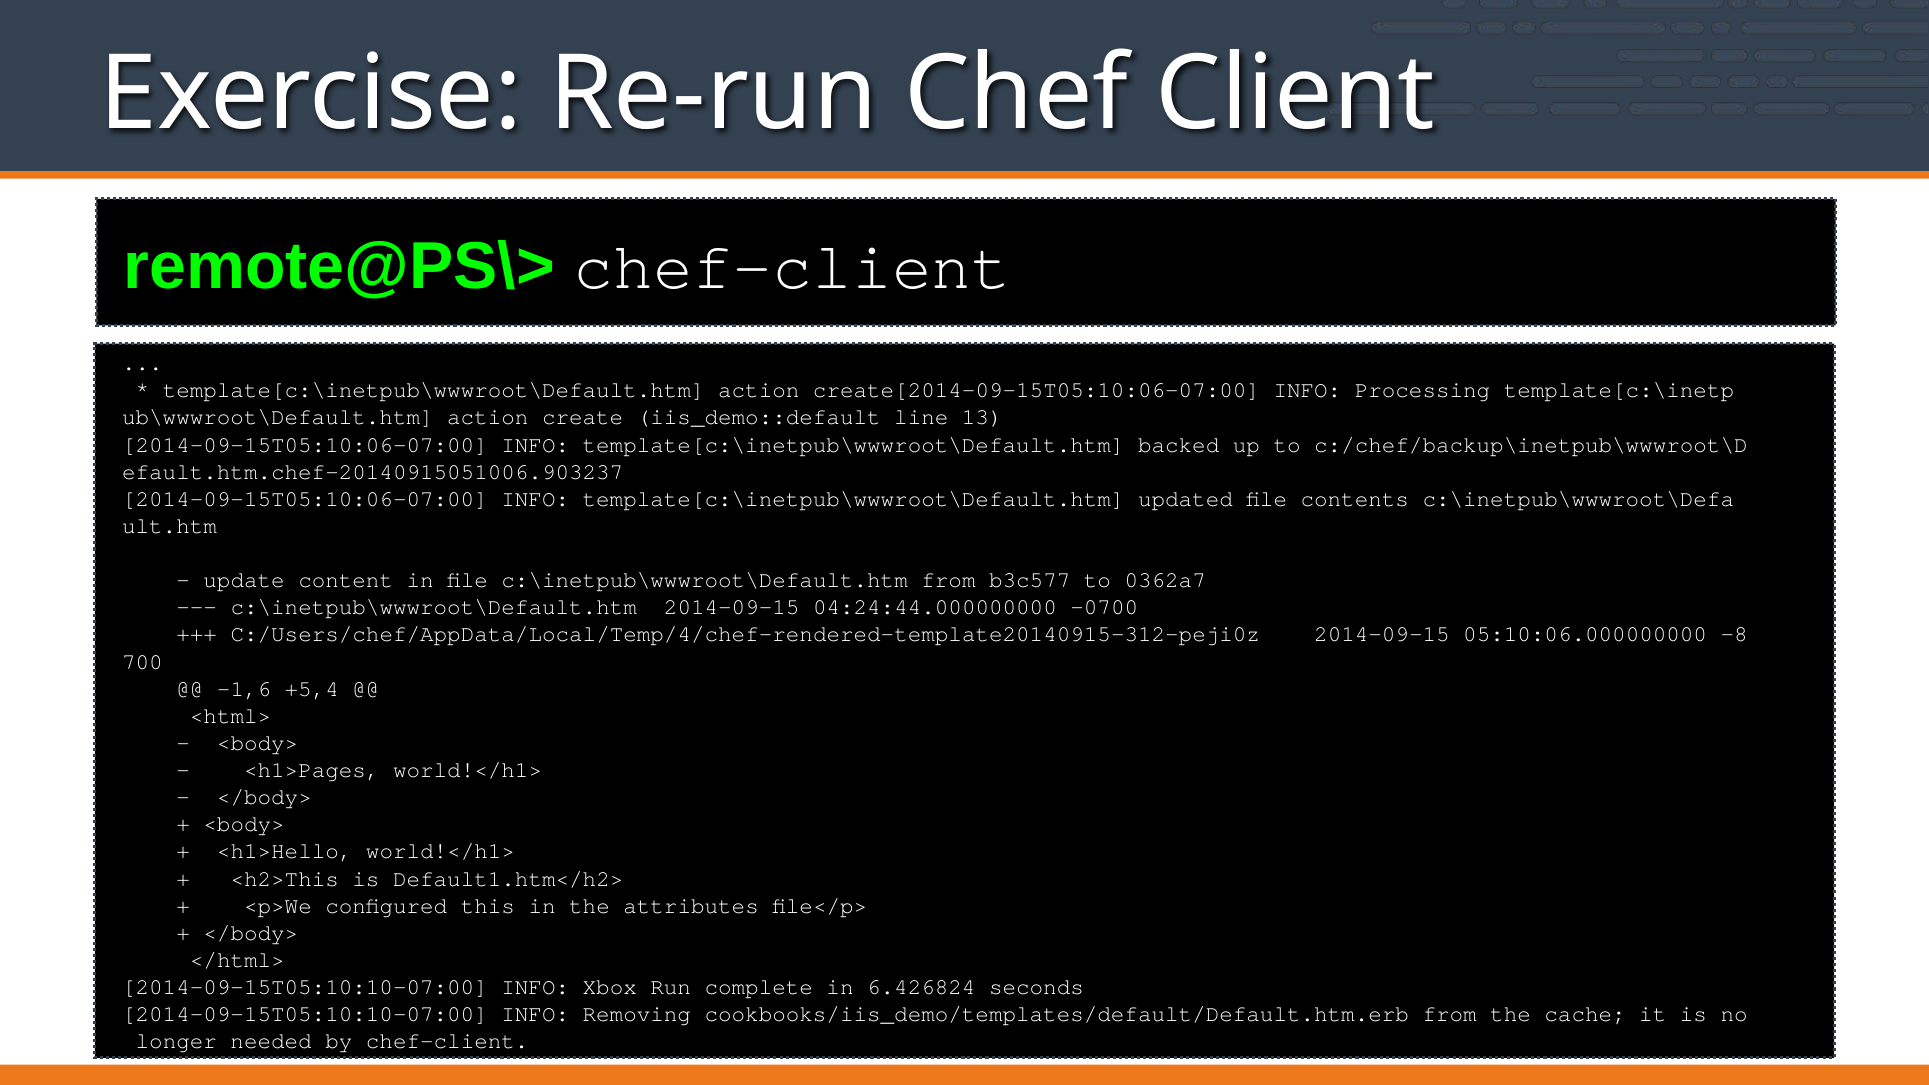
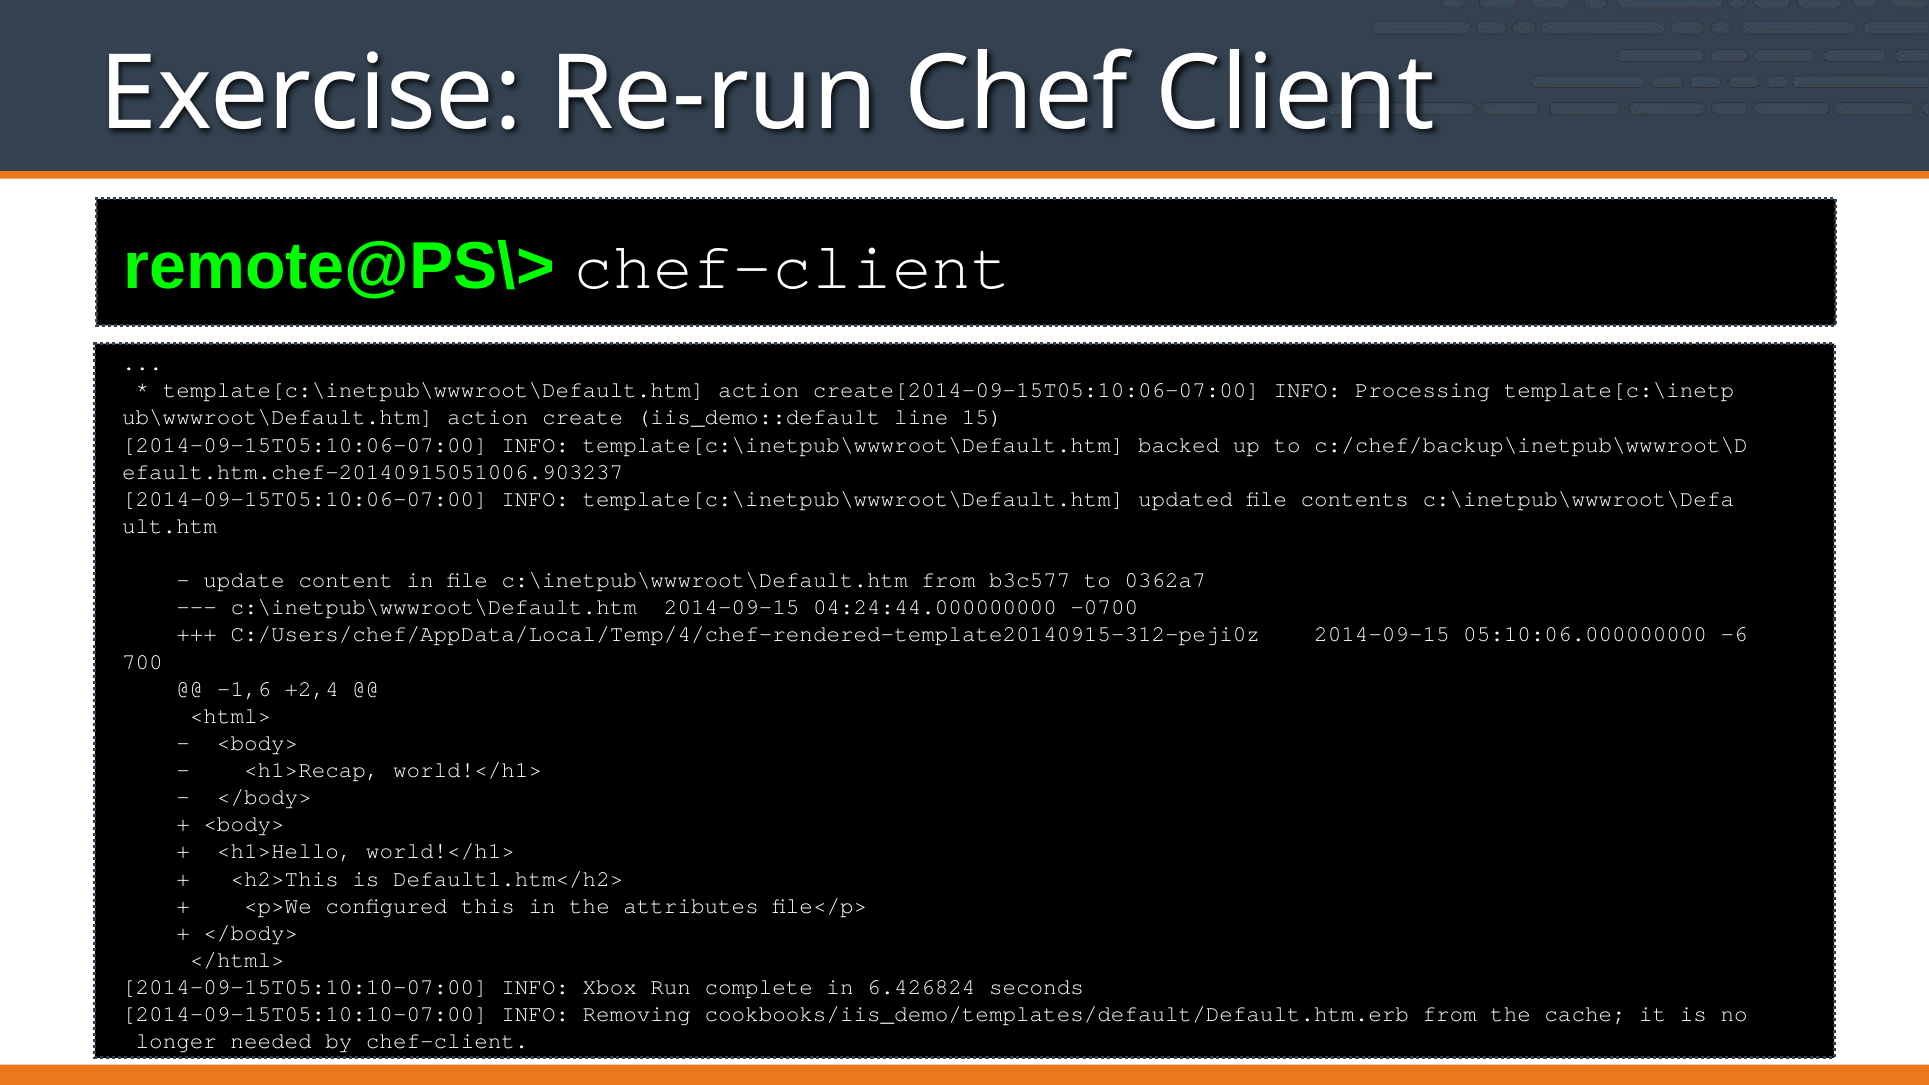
13: 13 -> 15 (982, 417)
-8: -8 -> -6 (1734, 634)
+5,4: +5,4 -> +2,4 (312, 689)
<h1>Pages: <h1>Pages -> <h1>Recap (312, 770)
